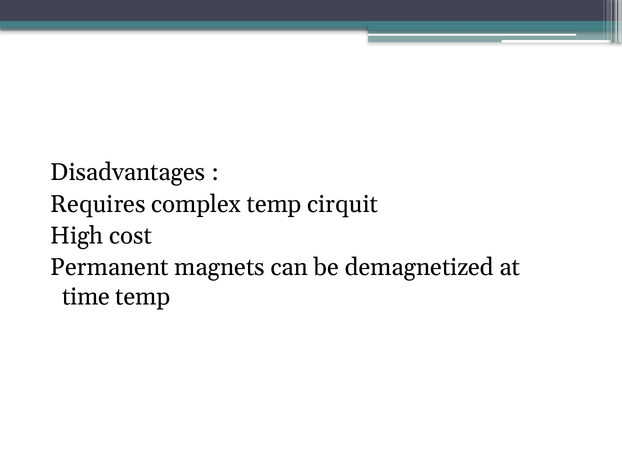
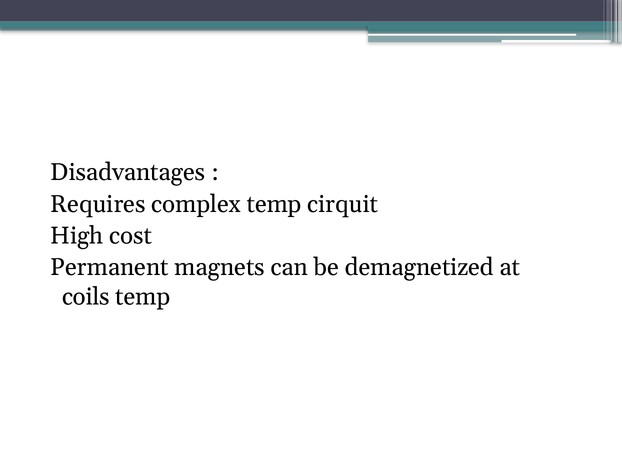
time: time -> coils (86, 296)
